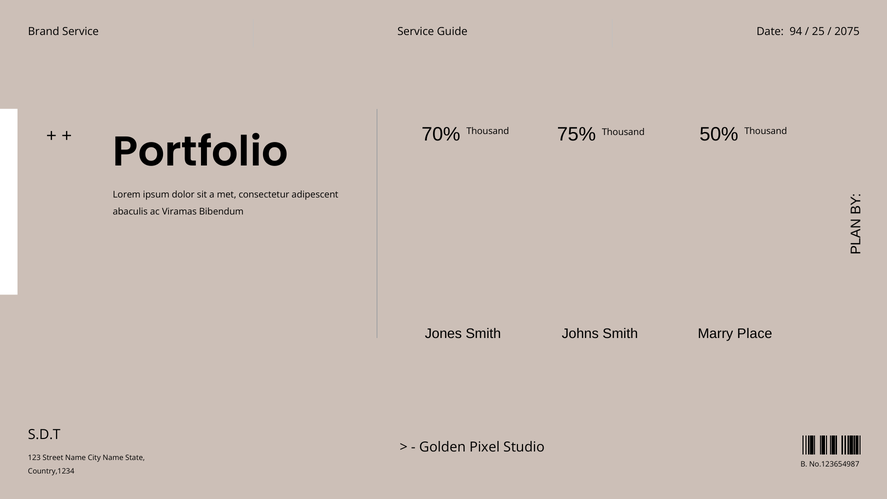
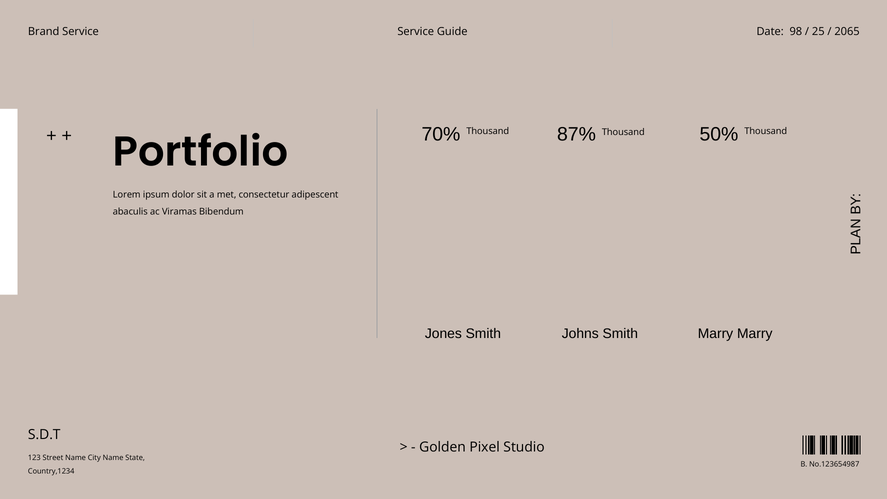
94: 94 -> 98 (796, 32)
2075: 2075 -> 2065 (847, 32)
75%: 75% -> 87% (576, 134)
Marry Place: Place -> Marry (755, 334)
